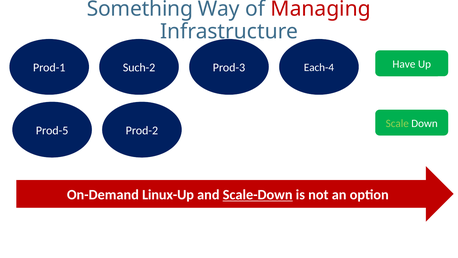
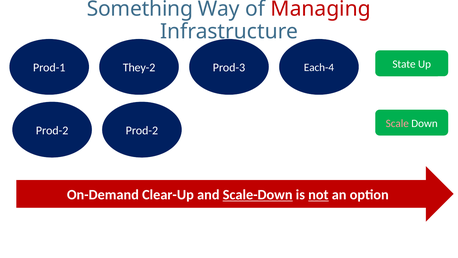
Have: Have -> State (404, 64)
Such-2: Such-2 -> They-2 (139, 68)
Scale colour: light green -> pink (397, 123)
Prod-5: Prod-5 -> Prod-2 (52, 130)
Linux-Up: Linux-Up -> Clear-Up (168, 195)
not underline: none -> present (318, 195)
